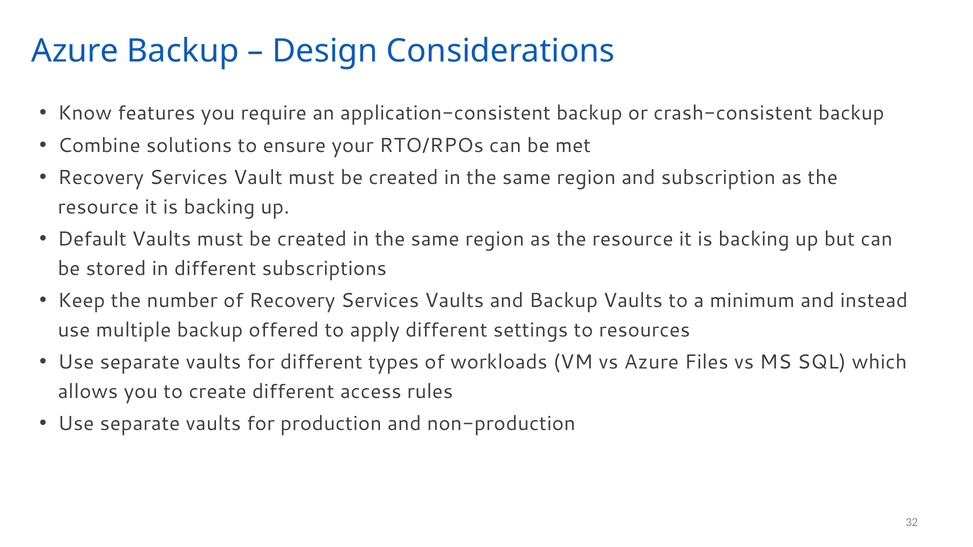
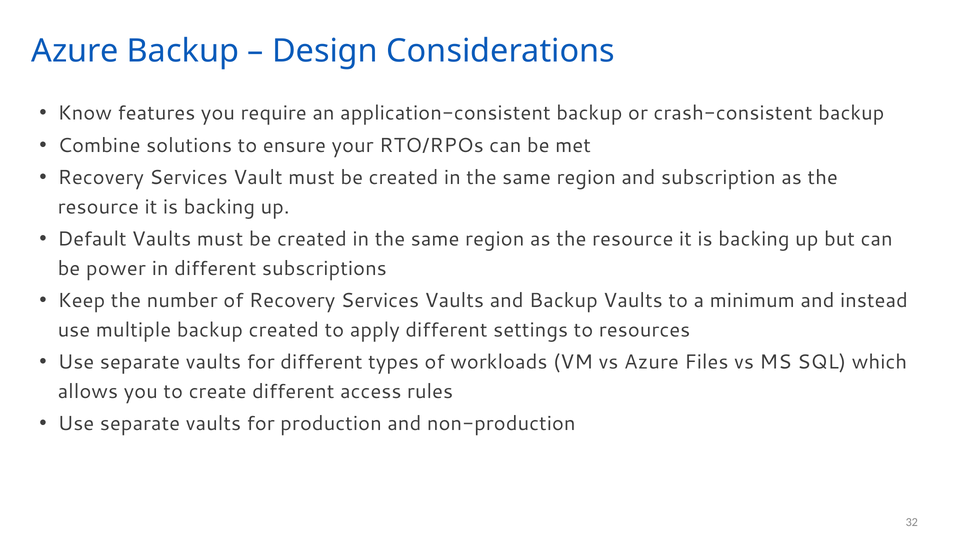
stored: stored -> power (116, 269)
backup offered: offered -> created (284, 330)
